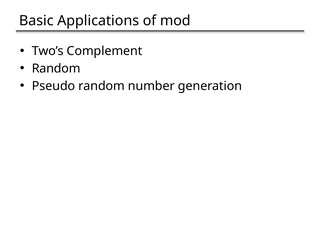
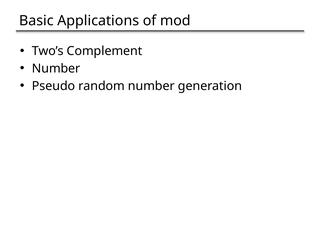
Random: Random -> Number (56, 69)
